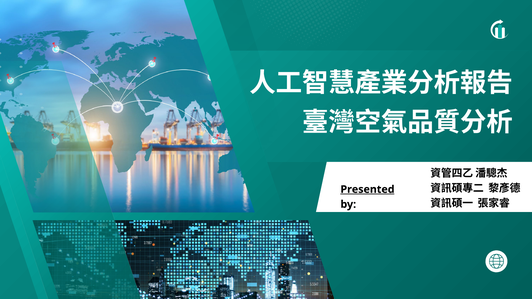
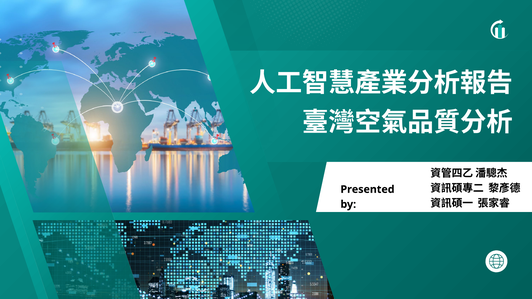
Presented underline: present -> none (367, 190)
